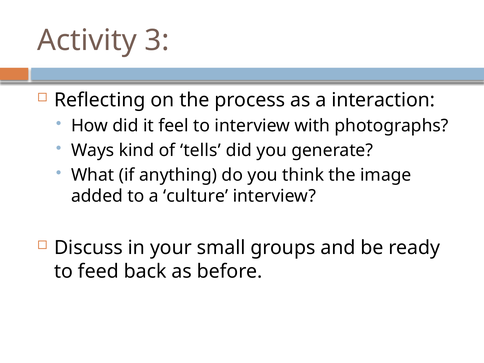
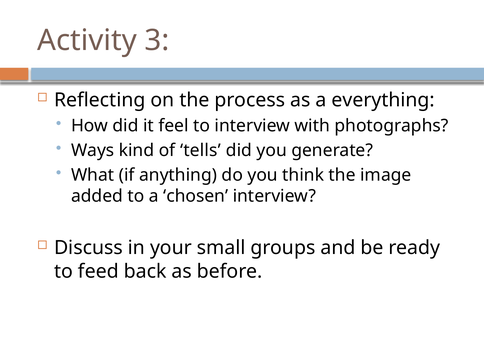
interaction: interaction -> everything (383, 100)
culture: culture -> chosen (196, 196)
